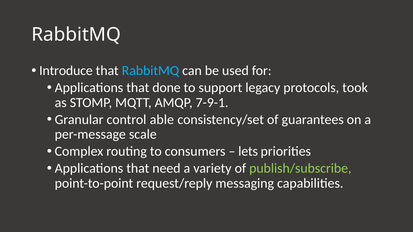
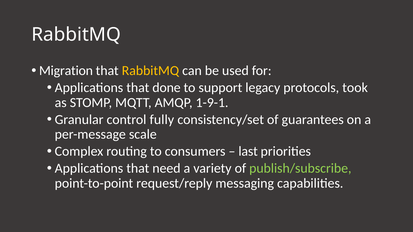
Introduce: Introduce -> Migration (66, 71)
RabbitMQ colour: light blue -> yellow (150, 71)
7-9-1: 7-9-1 -> 1-9-1 (212, 103)
able: able -> fully (162, 120)
lets: lets -> last (248, 152)
